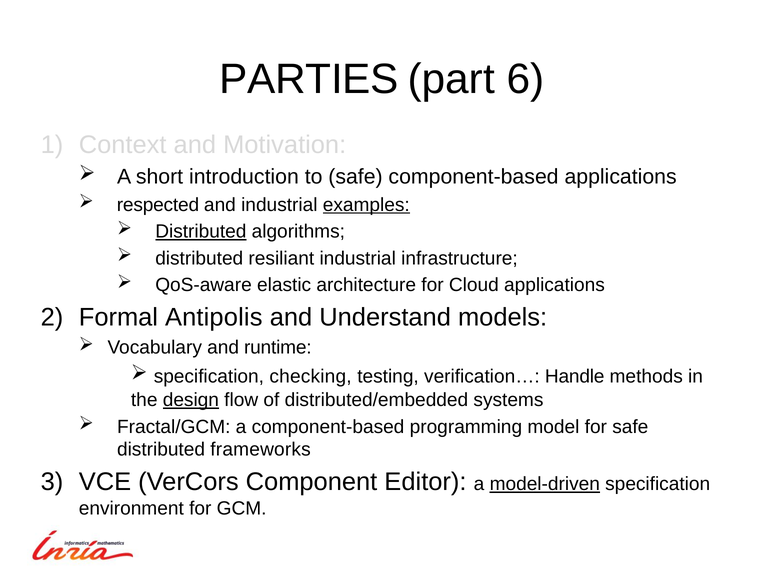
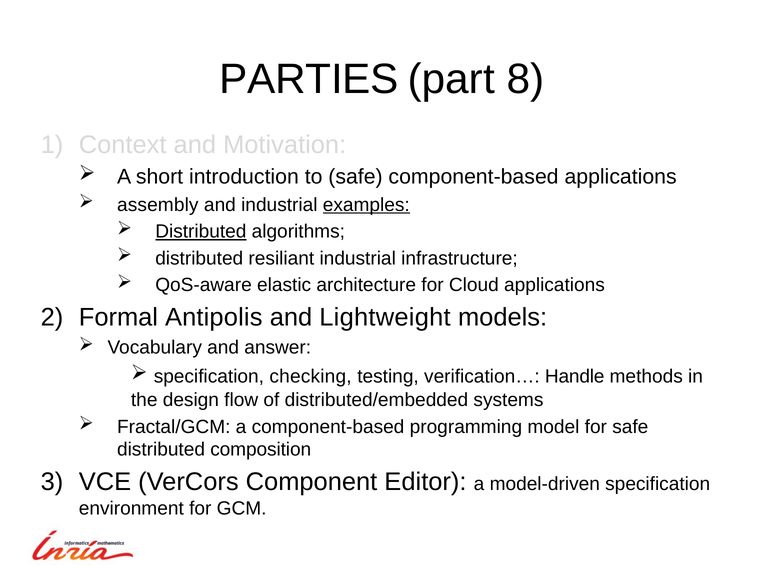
6: 6 -> 8 (525, 79)
respected: respected -> assembly (158, 205)
Understand: Understand -> Lightweight (385, 317)
runtime: runtime -> answer (278, 347)
design underline: present -> none (191, 400)
frameworks: frameworks -> composition (261, 450)
model-driven underline: present -> none (545, 484)
